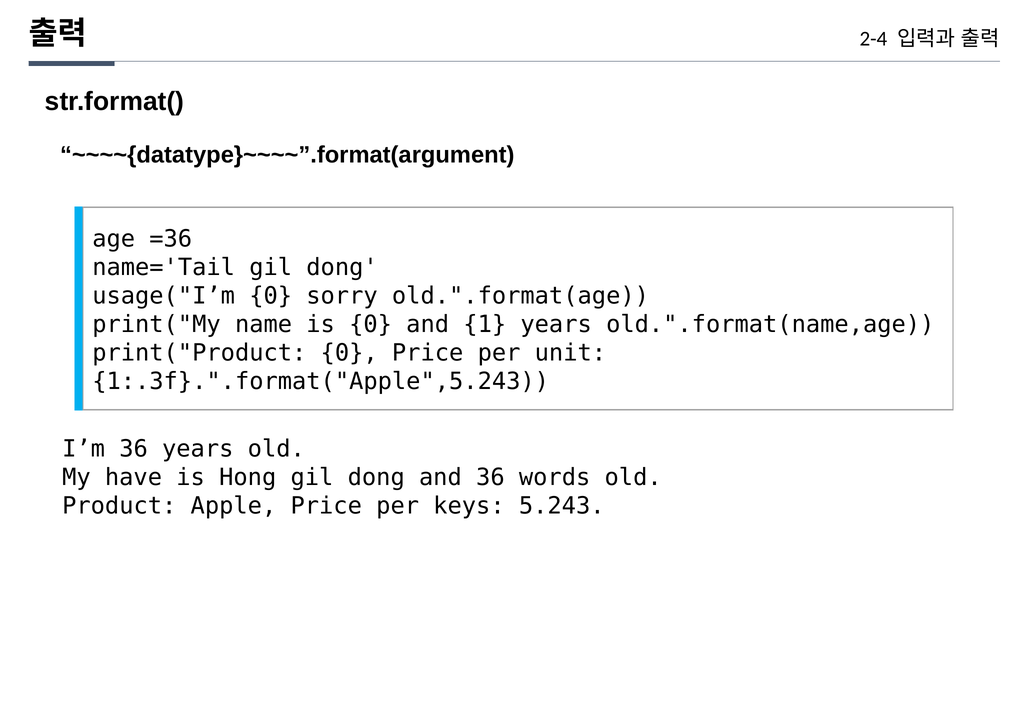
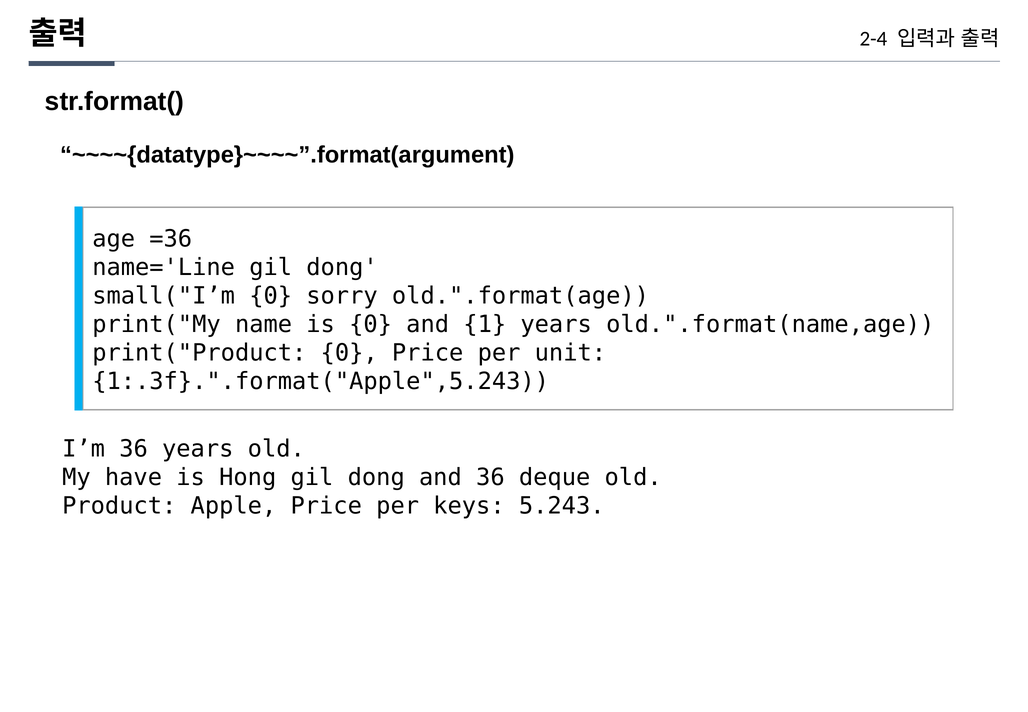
name='Tail: name='Tail -> name='Line (164, 267)
usage("I’m: usage("I’m -> small("I’m (164, 296)
words: words -> deque (555, 477)
